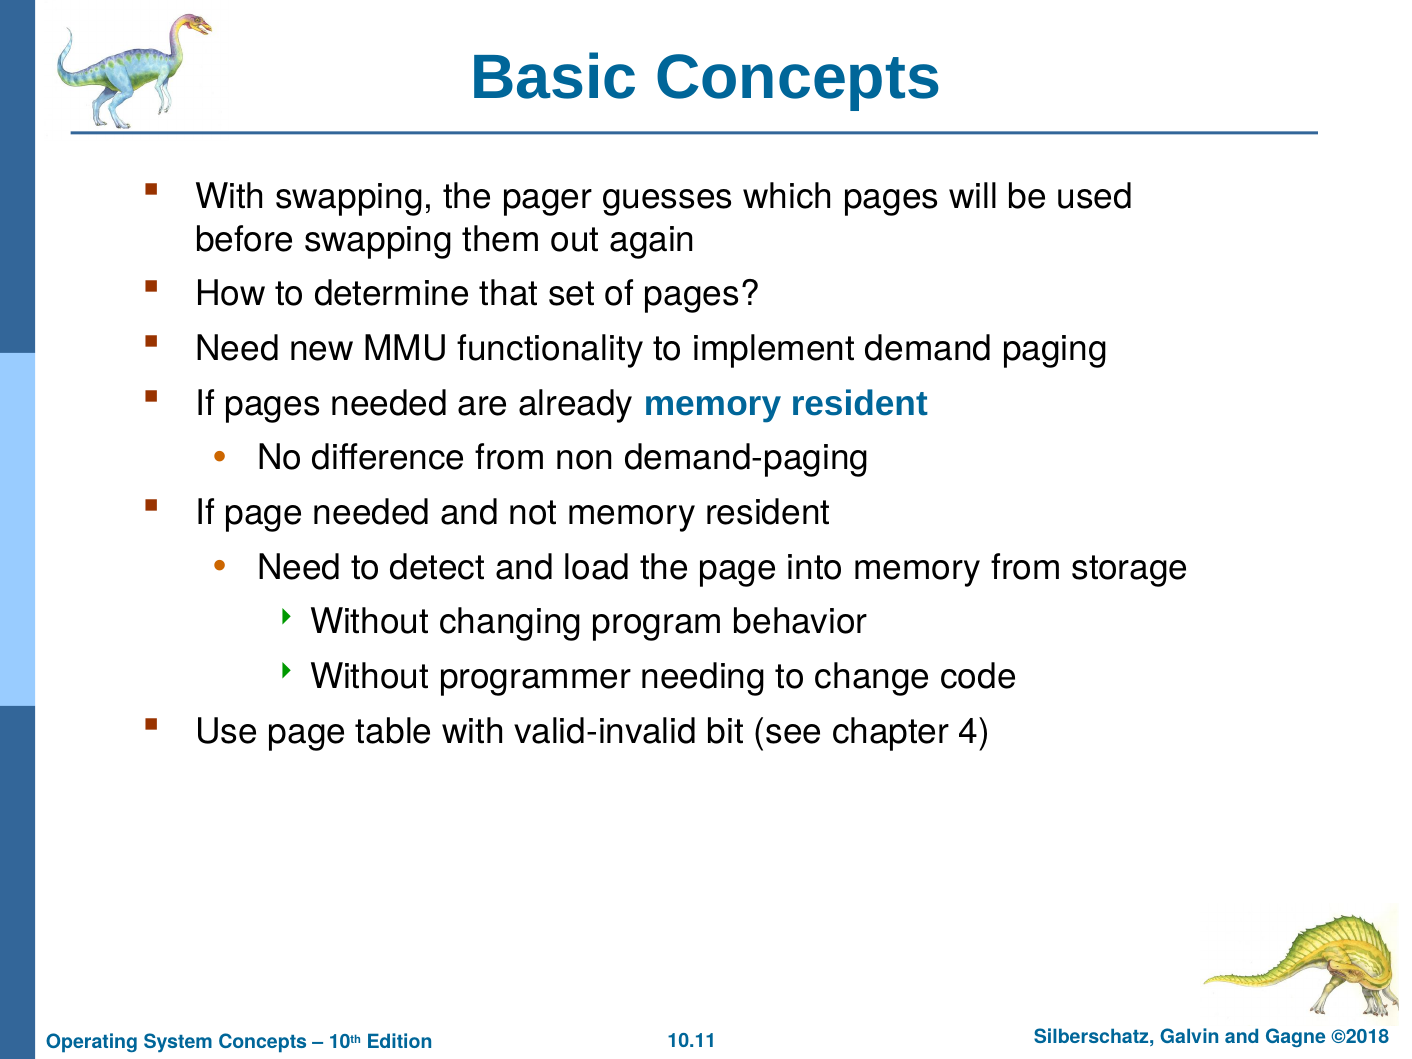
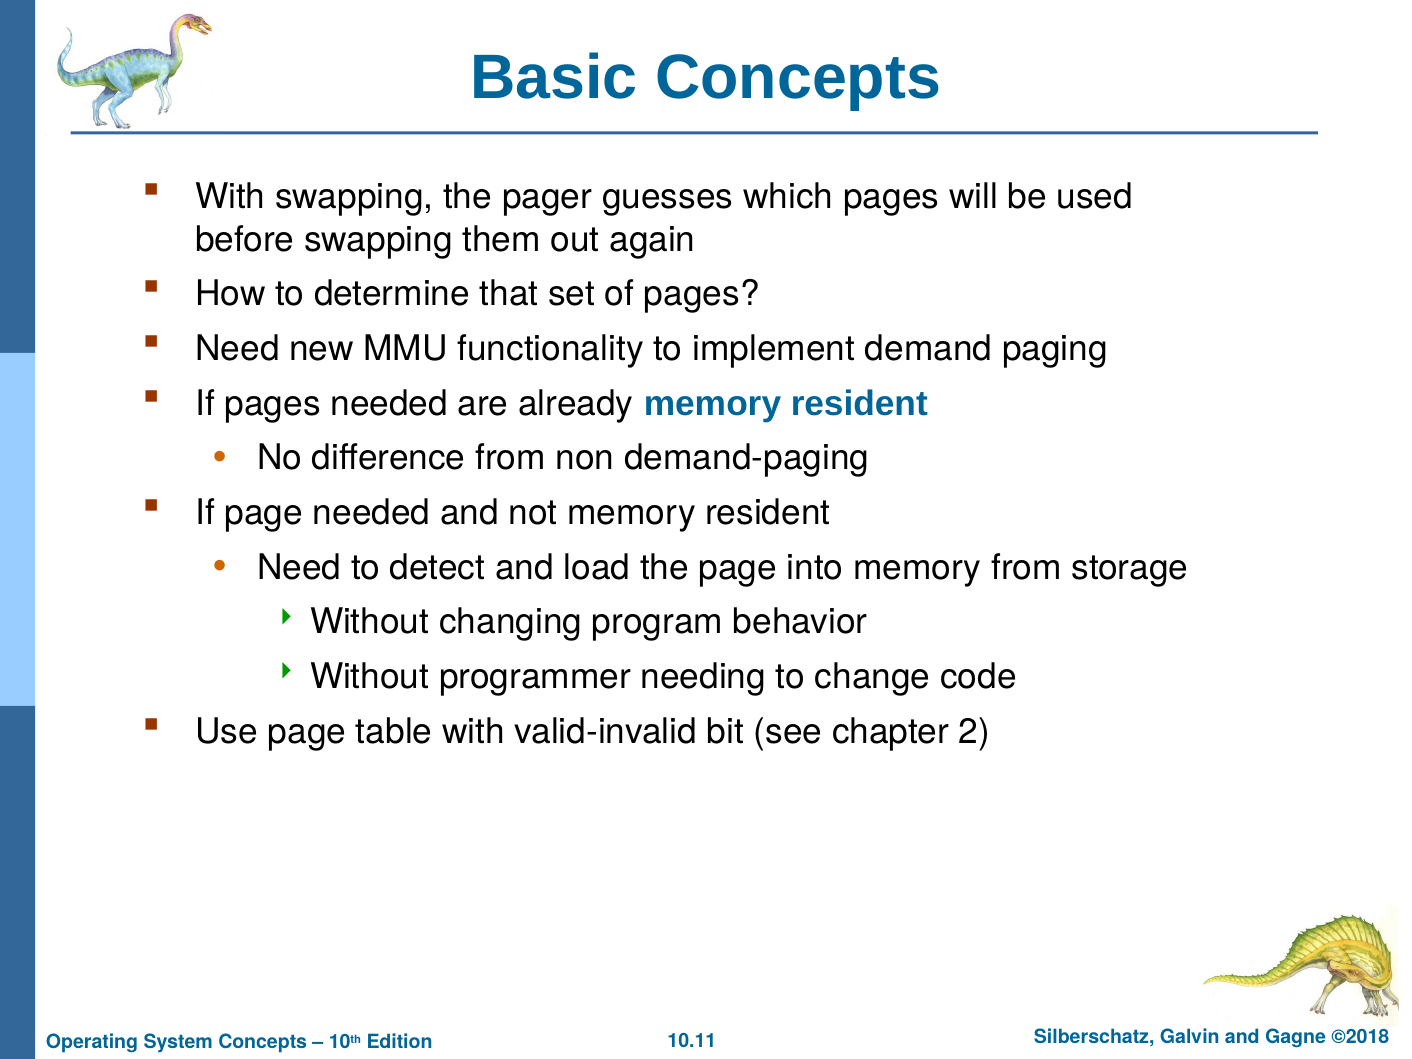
4: 4 -> 2 (974, 732)
